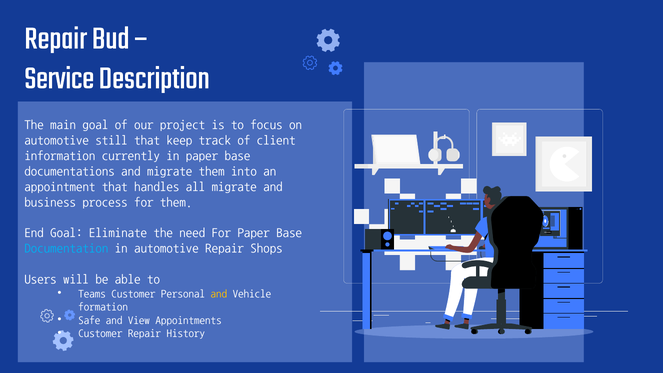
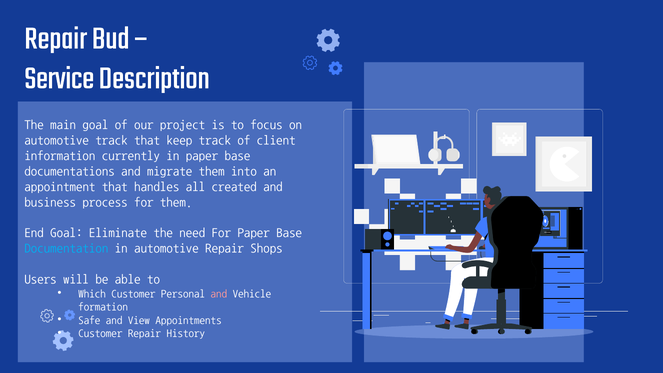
automotive still: still -> track (112, 140)
all migrate: migrate -> created (234, 186)
Teams: Teams -> Which (92, 293)
and colour: yellow -> pink (219, 293)
